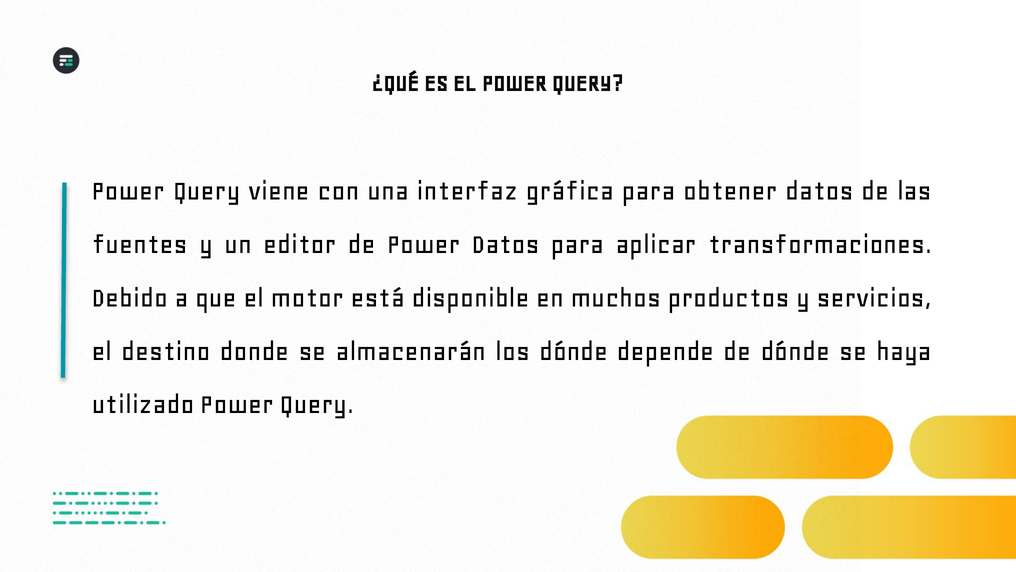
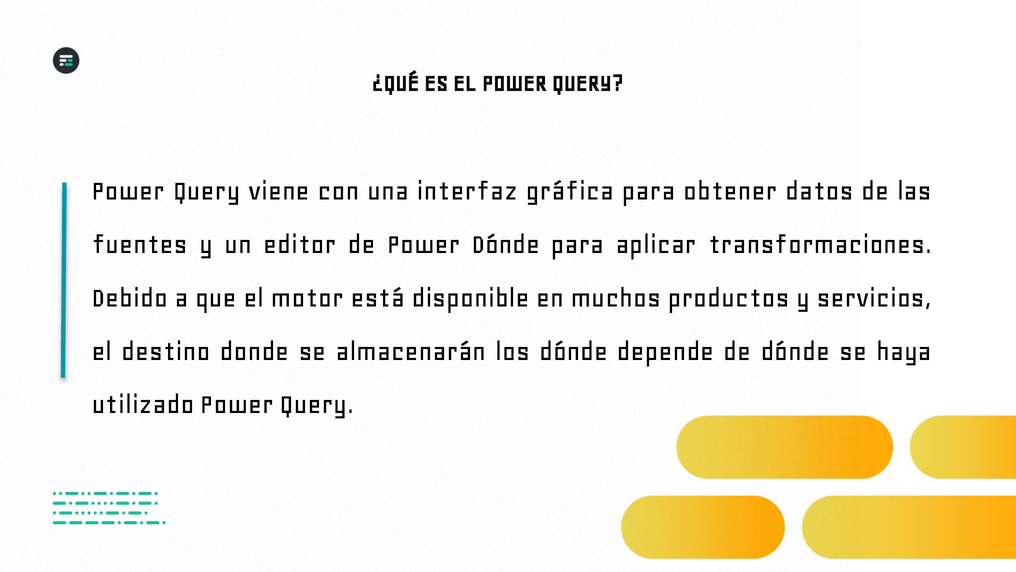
Power Datos: Datos -> Dónde (506, 243)
